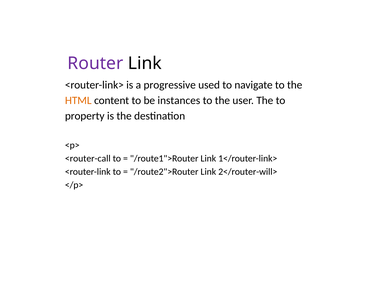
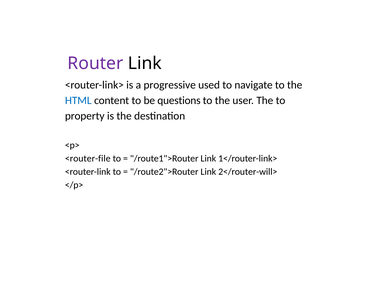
HTML colour: orange -> blue (78, 101)
instances: instances -> questions (179, 101)
<router-call: <router-call -> <router-file (88, 159)
